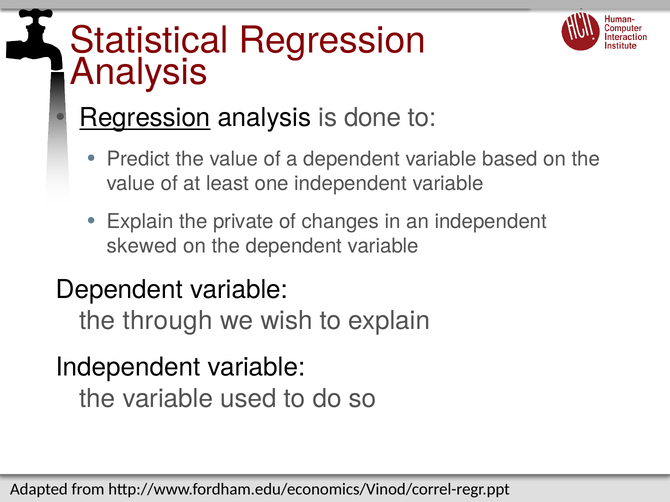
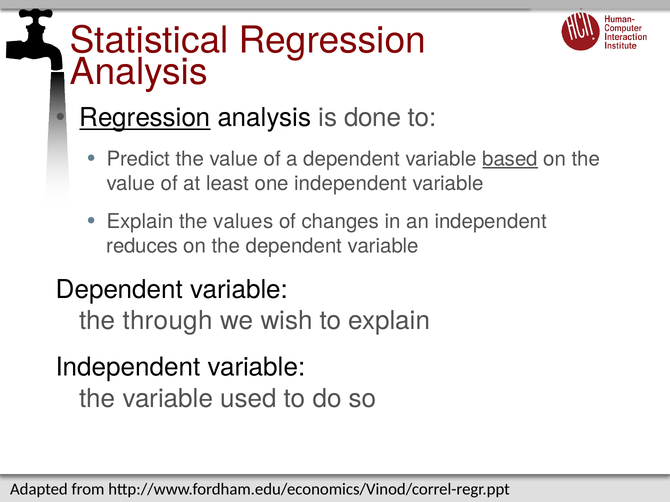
based underline: none -> present (510, 159)
private: private -> values (243, 222)
skewed: skewed -> reduces (142, 246)
